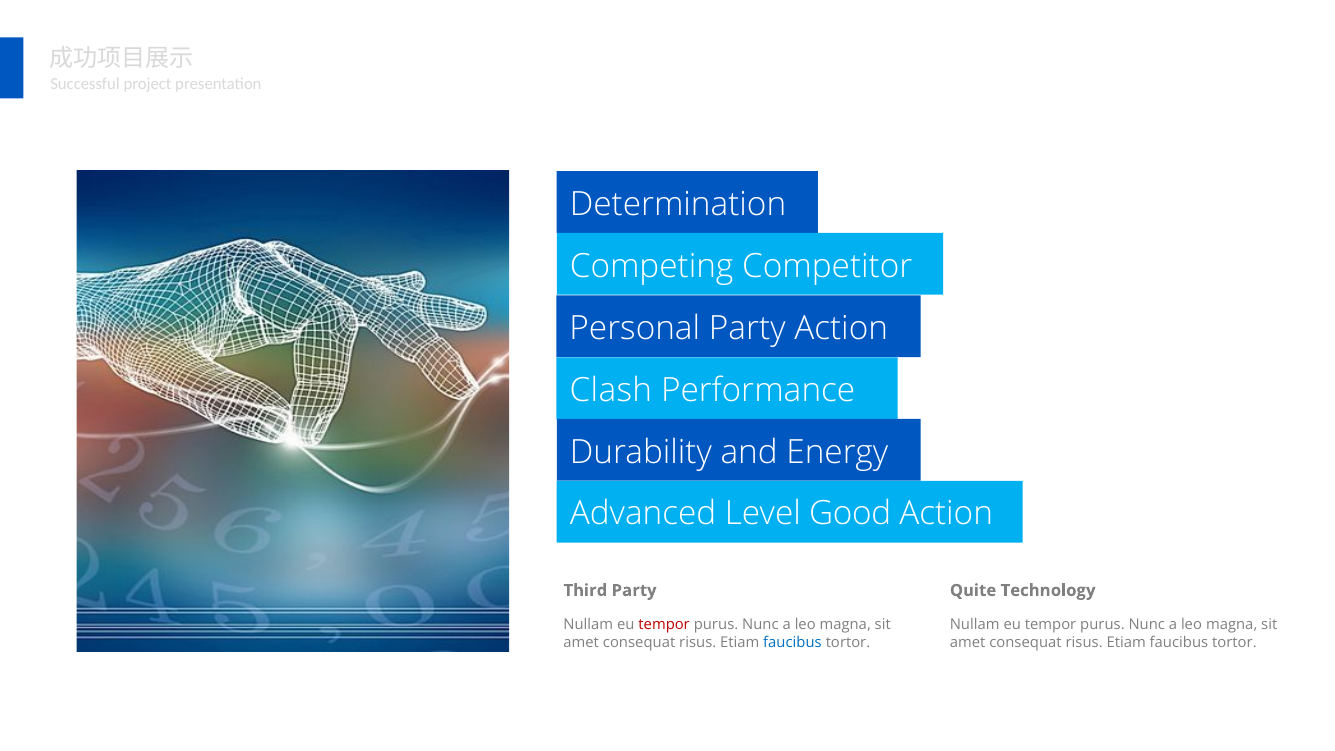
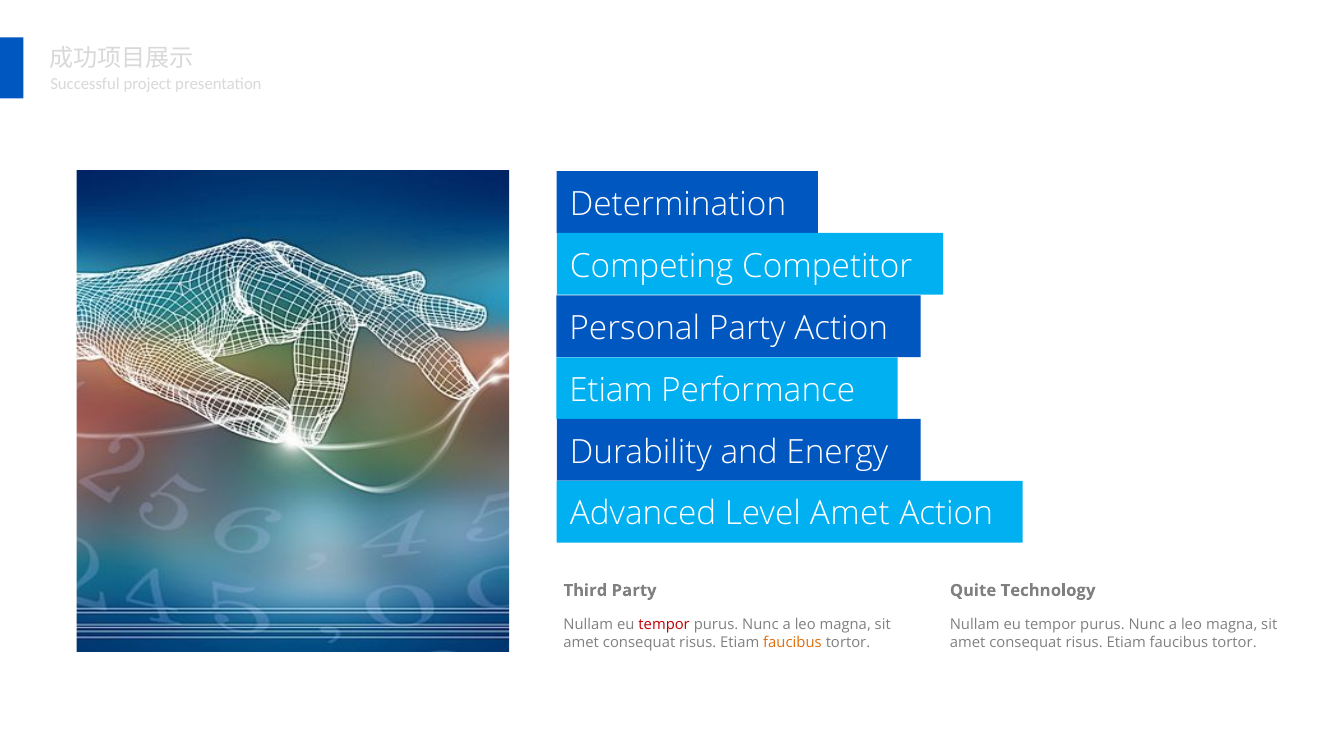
Clash: Clash -> Etiam (611, 391)
Level Good: Good -> Amet (850, 514)
faucibus colour: blue -> orange (792, 643)
